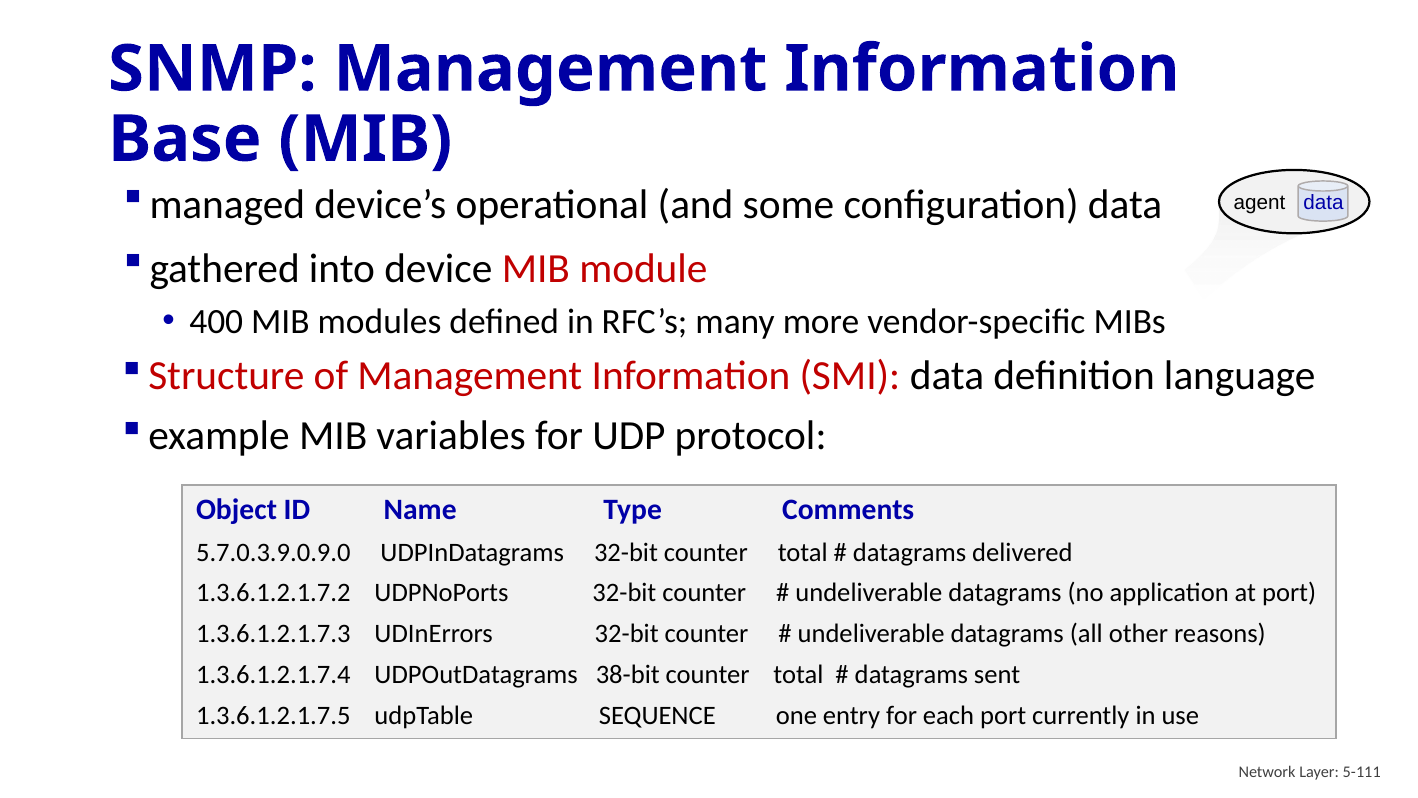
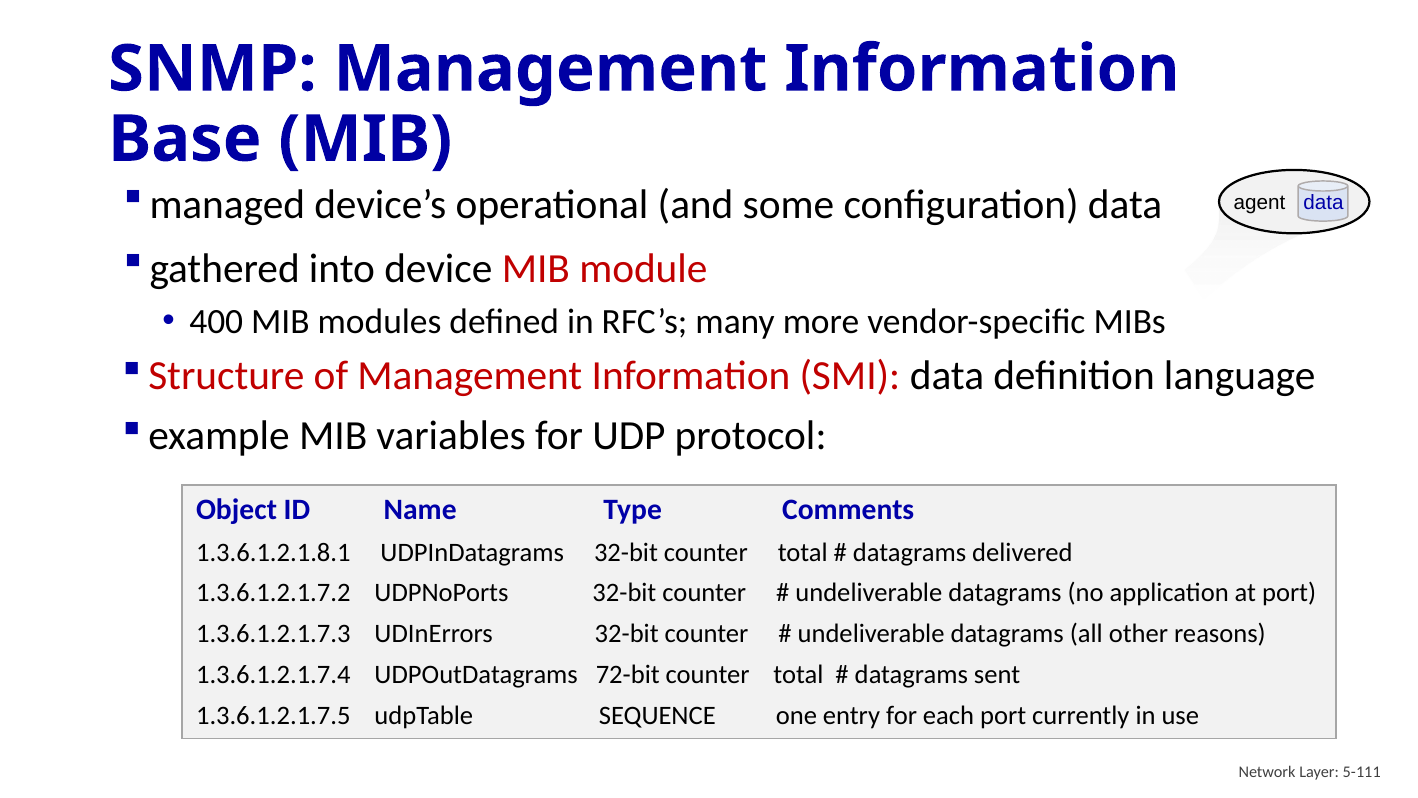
5.7.0.3.9.0.9.0: 5.7.0.3.9.0.9.0 -> 1.3.6.1.2.1.8.1 (273, 552)
38-bit: 38-bit -> 72-bit (628, 674)
